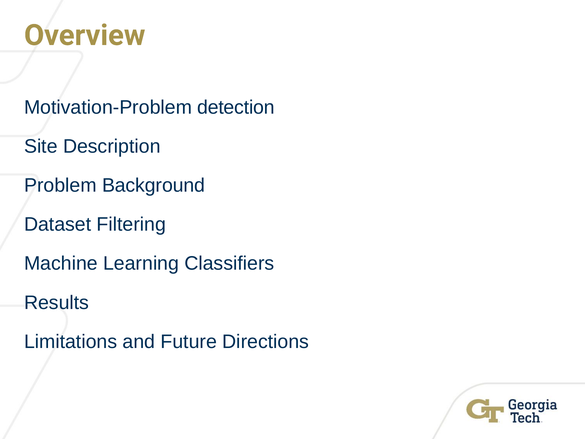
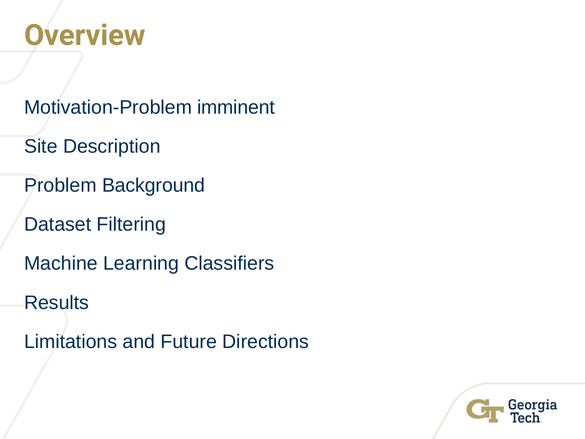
detection: detection -> imminent (236, 107)
